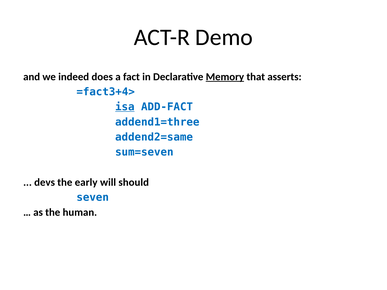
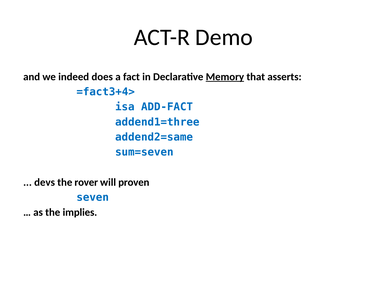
isa underline: present -> none (125, 107)
early: early -> rover (86, 182)
should: should -> proven (134, 182)
human: human -> implies (80, 212)
